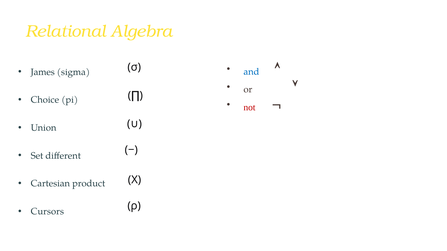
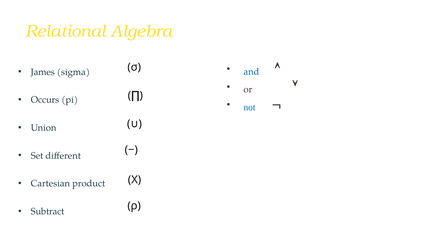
Choice: Choice -> Occurs (45, 100)
not colour: red -> blue (250, 107)
Cursors: Cursors -> Subtract (47, 212)
